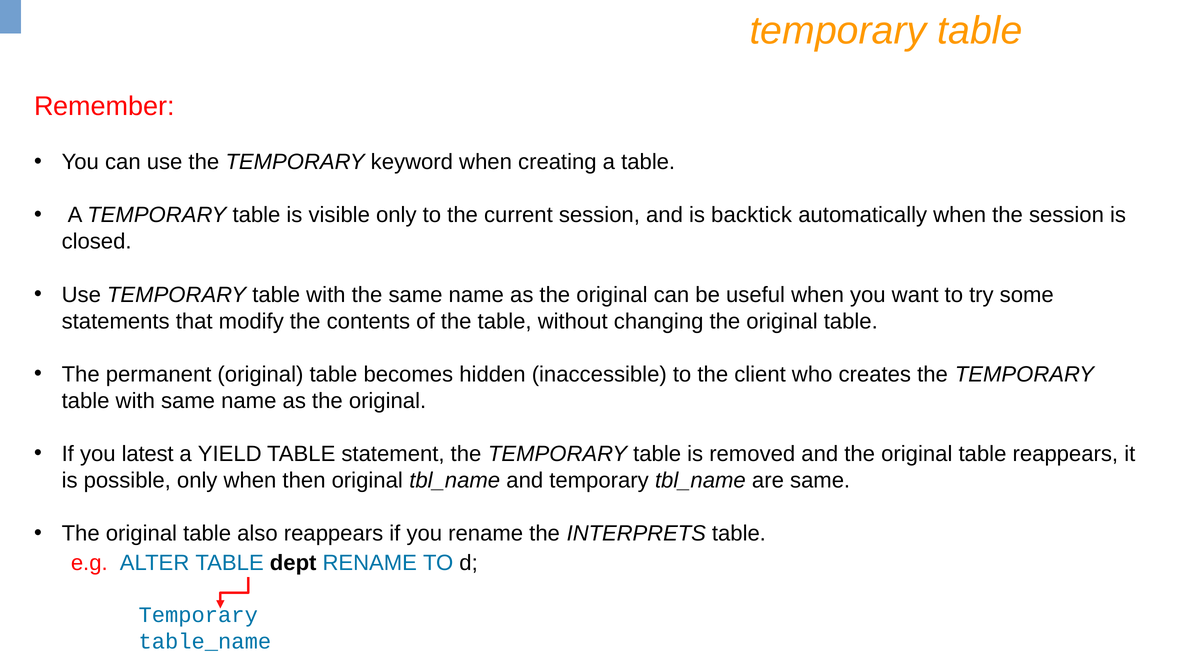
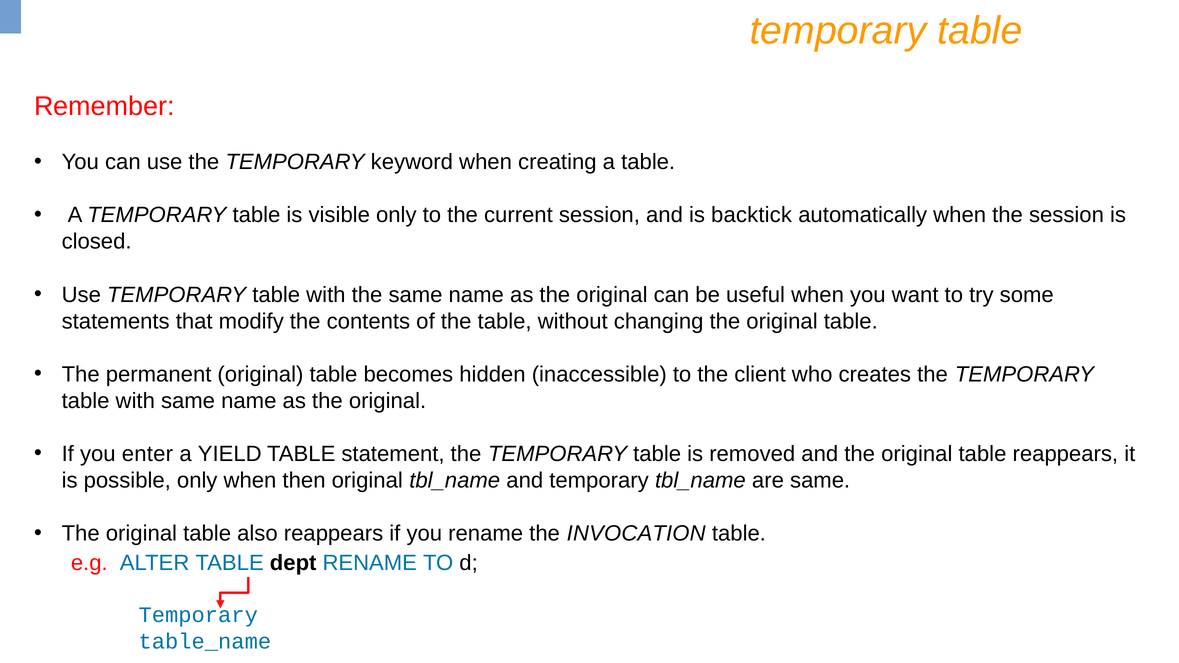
latest: latest -> enter (147, 454)
INTERPRETS: INTERPRETS -> INVOCATION (636, 534)
